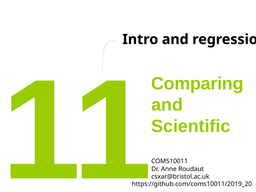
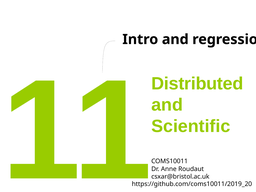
Comparing: Comparing -> Distributed (197, 84)
